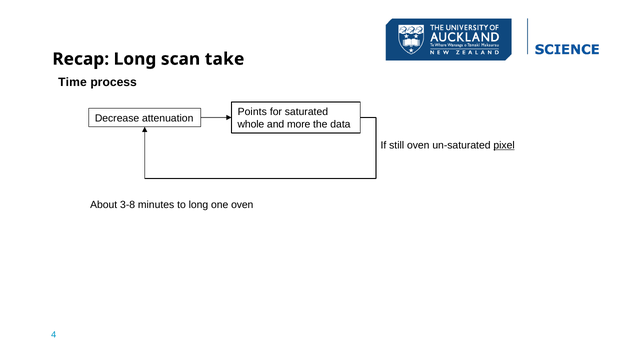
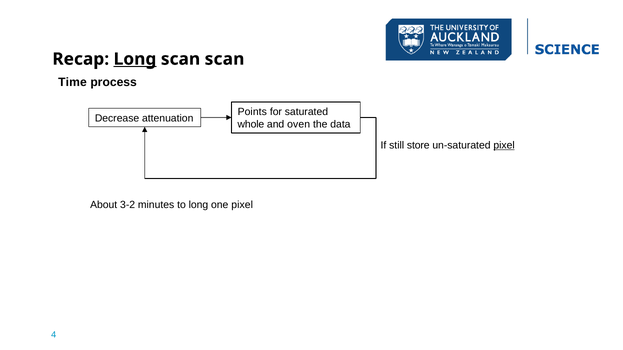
Long underline: none -> present (135, 59)
scan take: take -> scan (225, 59)
more: more -> oven (299, 125)
still oven: oven -> store (418, 146)
3-8: 3-8 -> 3-2 (128, 205)
one oven: oven -> pixel (242, 205)
